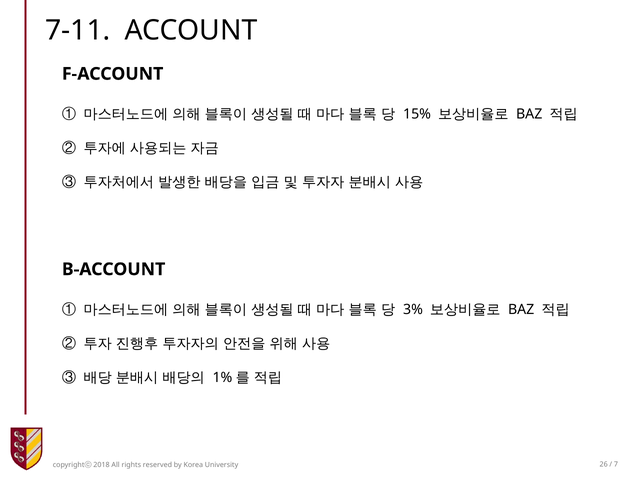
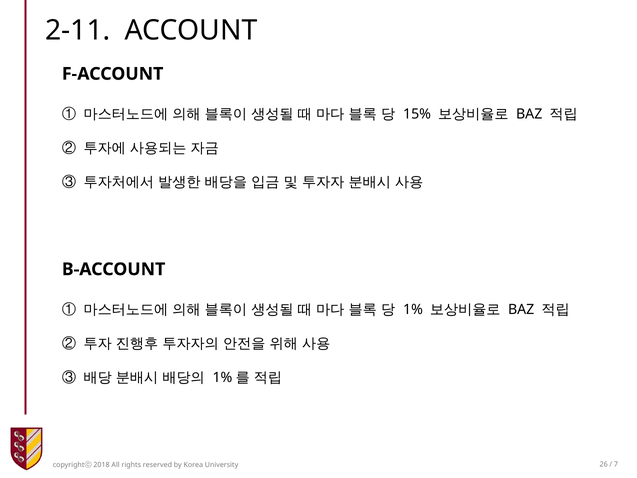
7-11: 7-11 -> 2-11 (78, 30)
3%: 3% -> 1% (413, 309)
